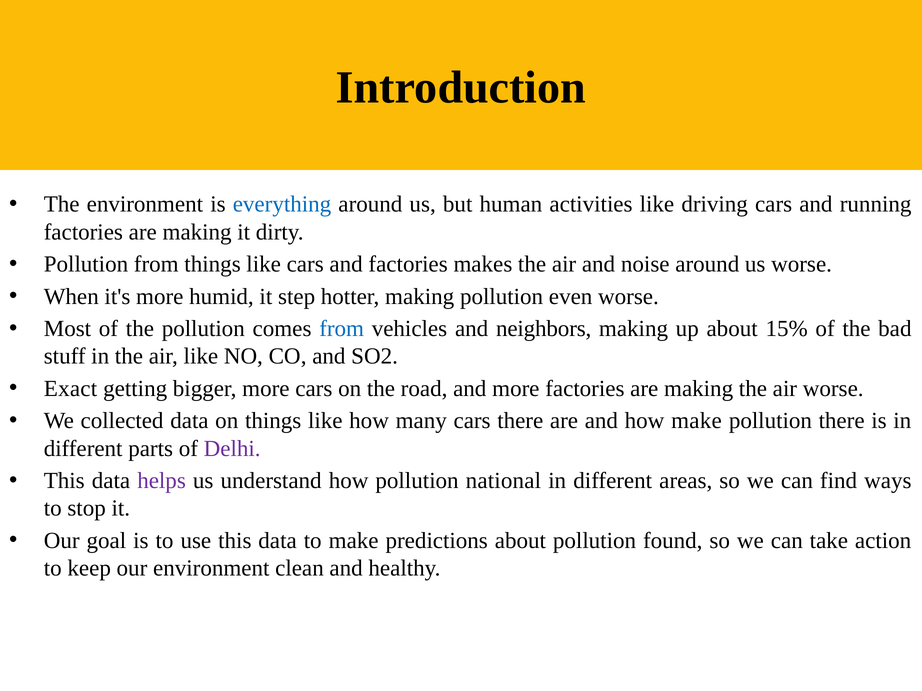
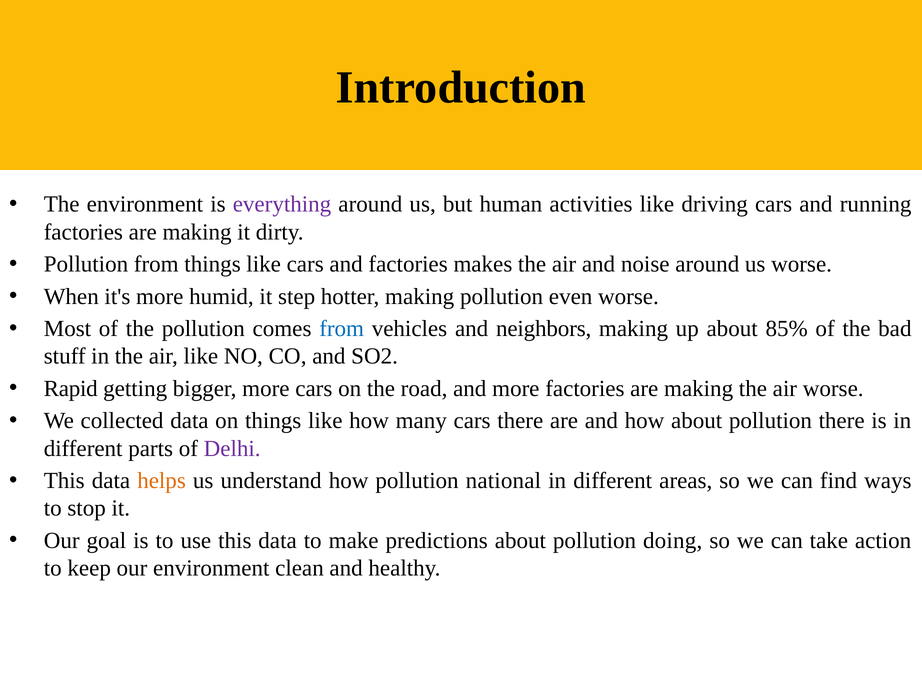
everything colour: blue -> purple (282, 204)
15%: 15% -> 85% (787, 329)
Exact: Exact -> Rapid (71, 389)
how make: make -> about (697, 421)
helps colour: purple -> orange (162, 481)
found: found -> doing (673, 541)
